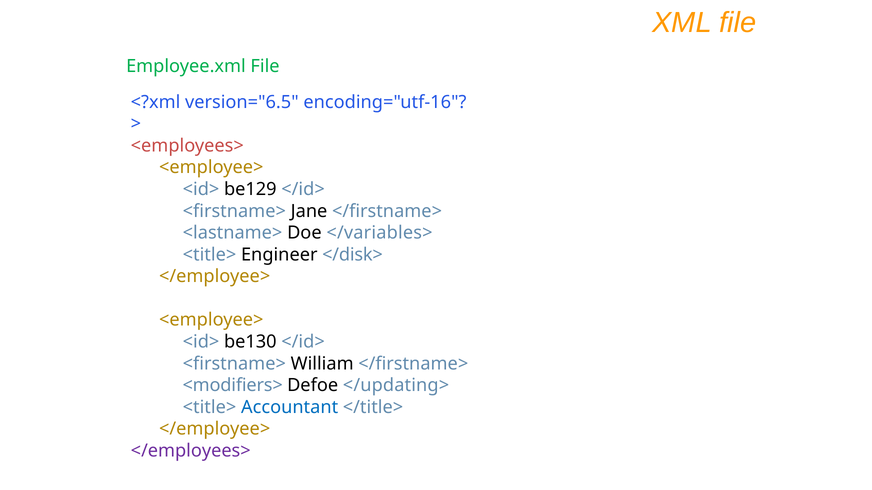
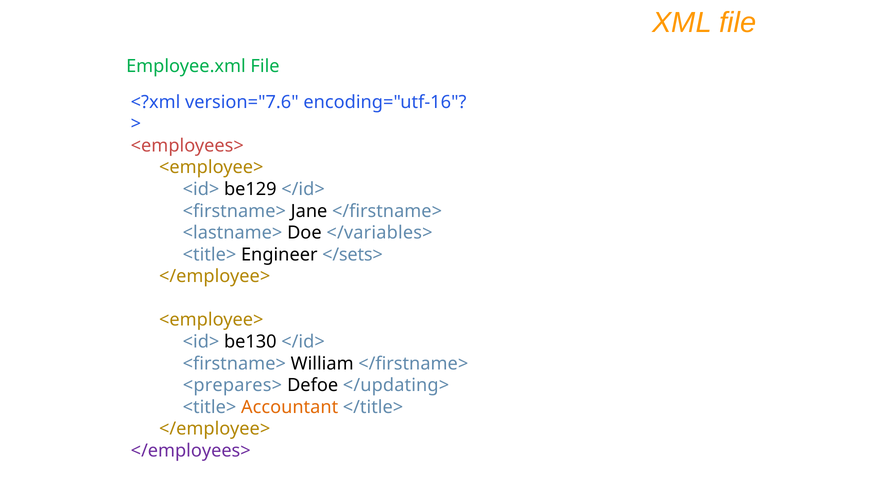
version="6.5: version="6.5 -> version="7.6 (242, 102)
</disk>: </disk> -> </sets> (353, 255)
<modifiers>: <modifiers> -> <prepares> (232, 386)
Accountant colour: blue -> orange (290, 408)
